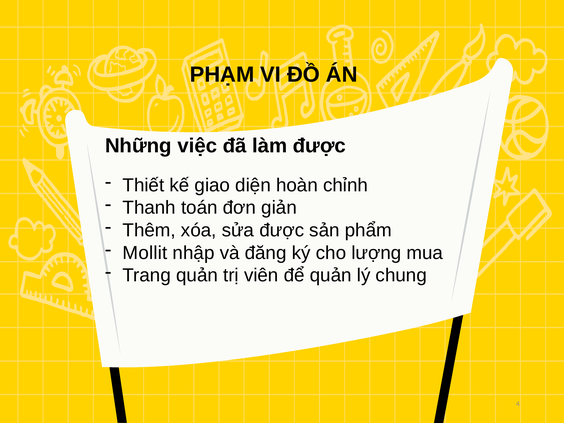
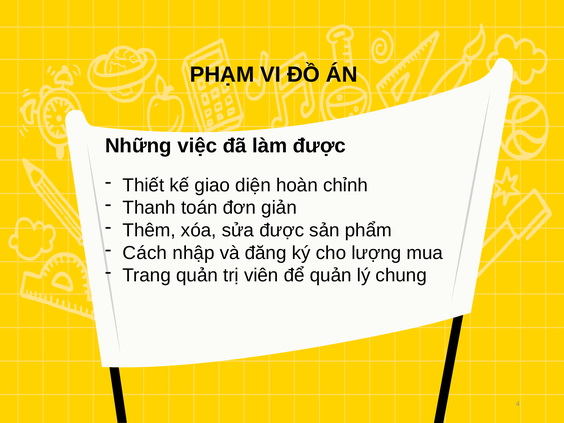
Mollit: Mollit -> Cách (145, 253)
